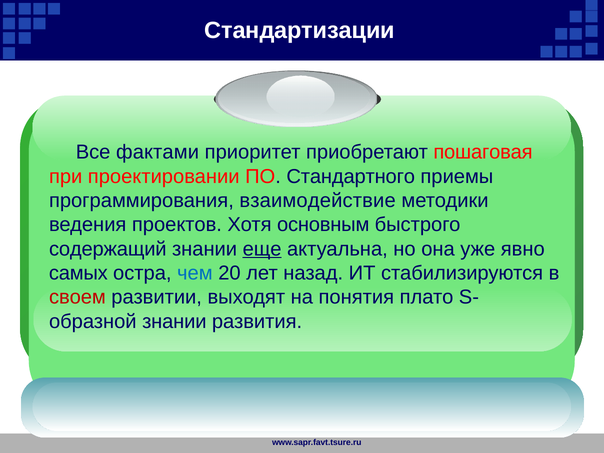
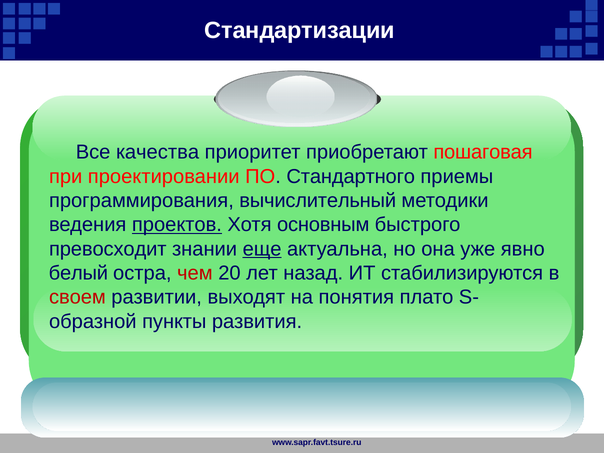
фактами: фактами -> качества (158, 152)
взаимодействие: взаимодействие -> вычислительный (318, 201)
проектов underline: none -> present (177, 225)
содержащий: содержащий -> превосходит (108, 249)
самых: самых -> белый (78, 273)
чем colour: blue -> red (195, 273)
знании: знании -> пункты (174, 321)
